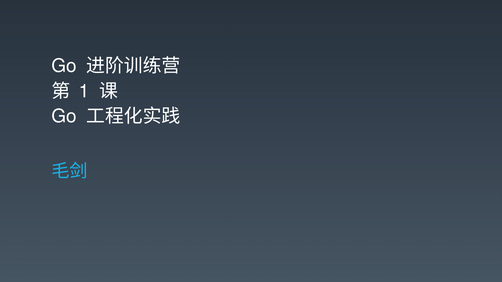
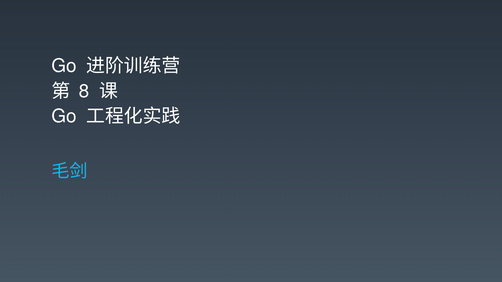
1: 1 -> 8 (84, 91)
